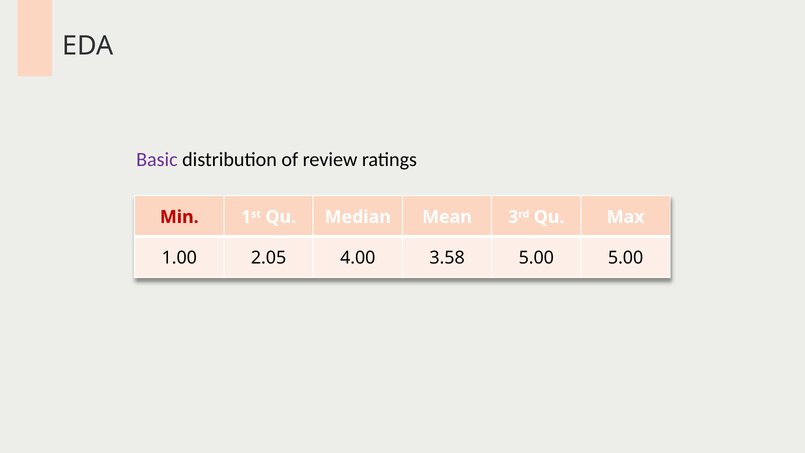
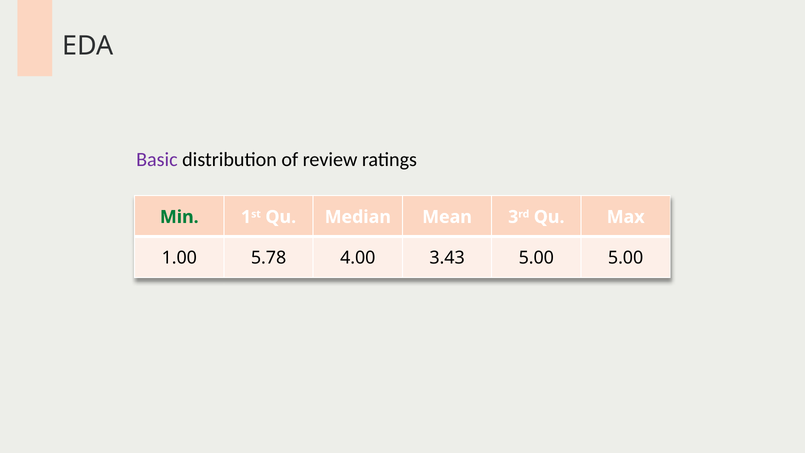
Min colour: red -> green (179, 217)
2.05: 2.05 -> 5.78 (269, 258)
3.58: 3.58 -> 3.43 (447, 258)
